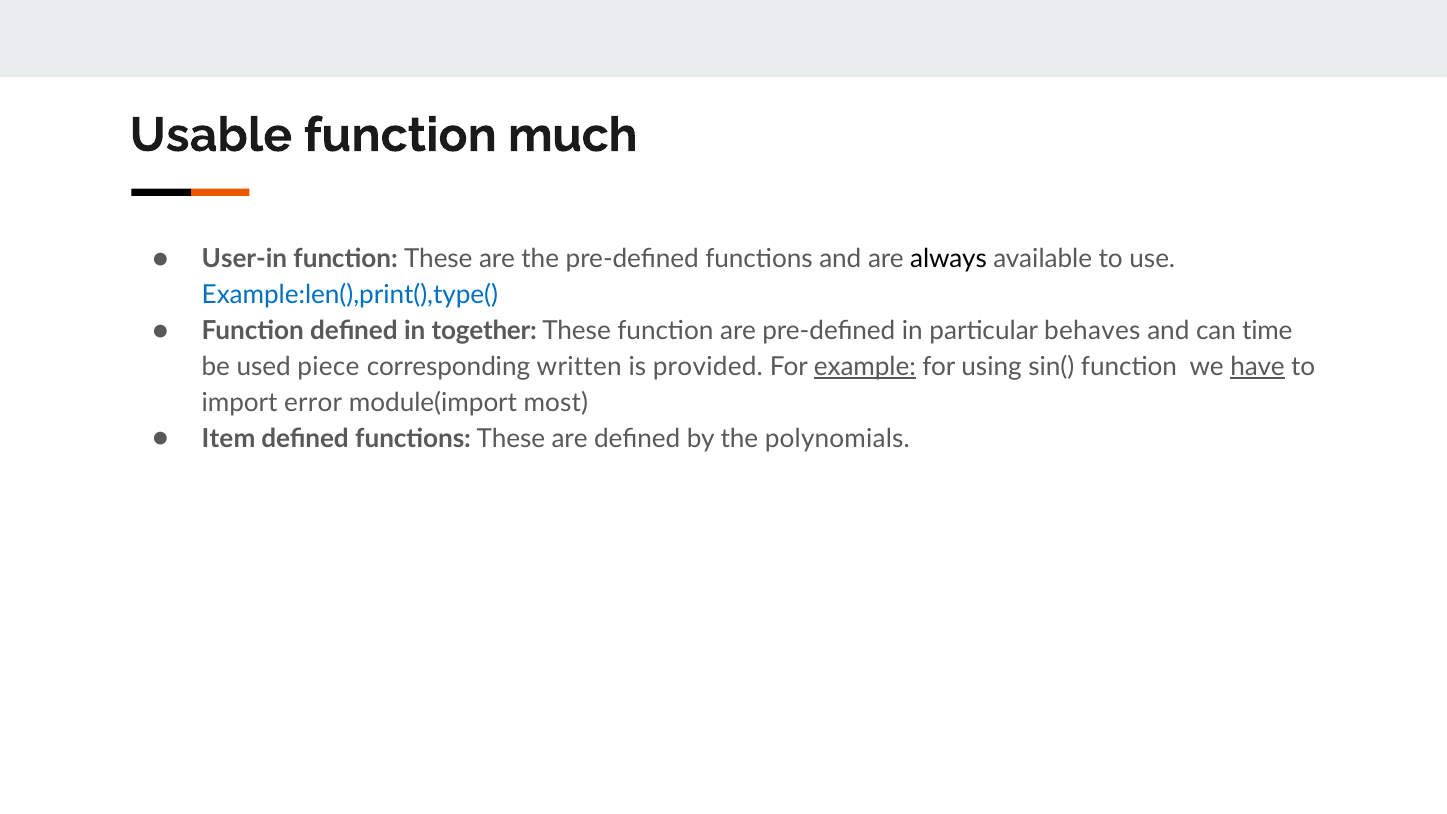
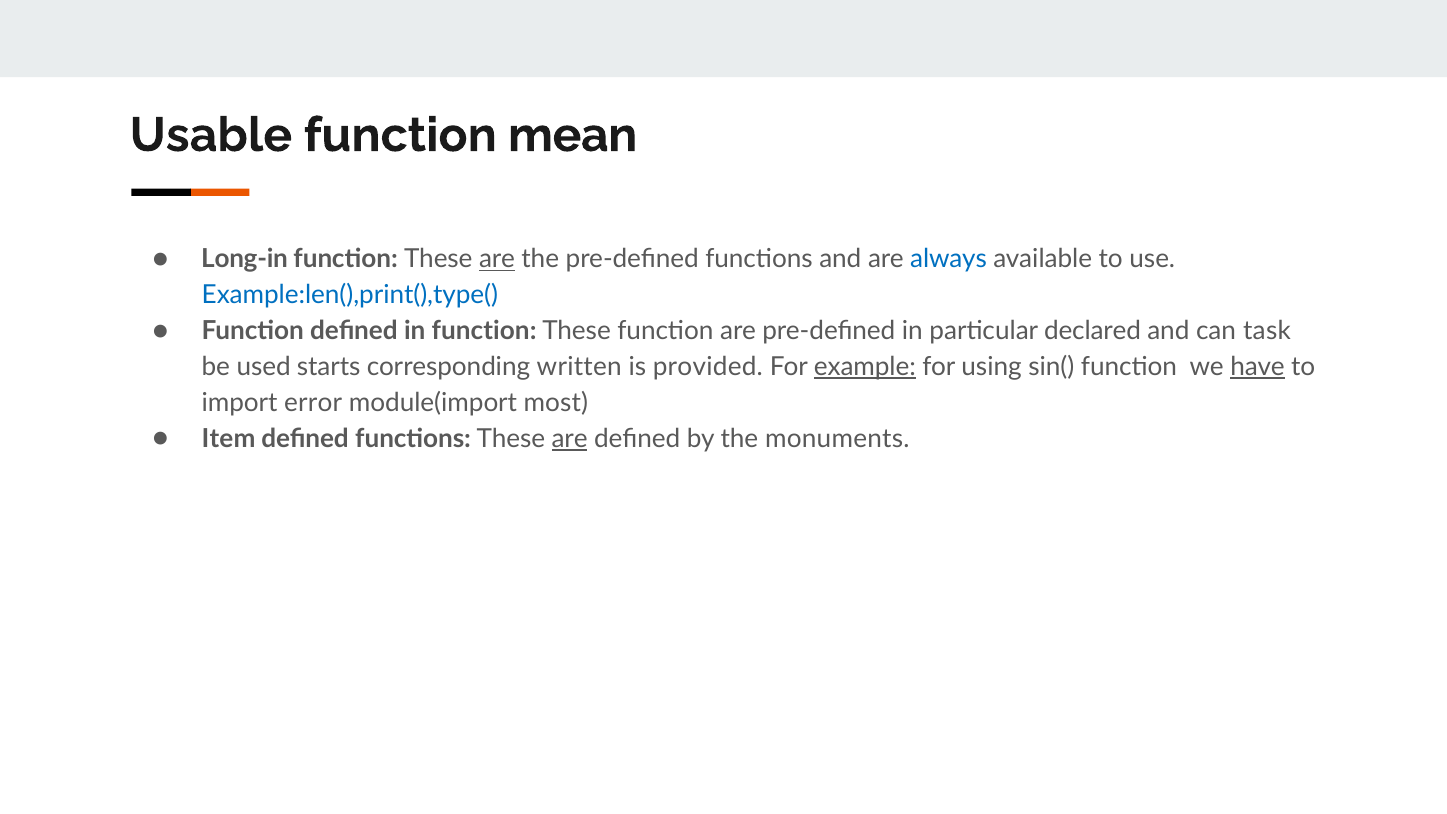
much: much -> mean (573, 135)
User-in: User-in -> Long-in (245, 259)
are underline: none -> present (497, 259)
always colour: black -> blue (949, 259)
in together: together -> function (484, 331)
behaves: behaves -> declared (1093, 331)
time: time -> task (1267, 331)
piece: piece -> starts (329, 367)
are underline: none -> present (570, 439)
polynomials: polynomials -> monuments (837, 439)
